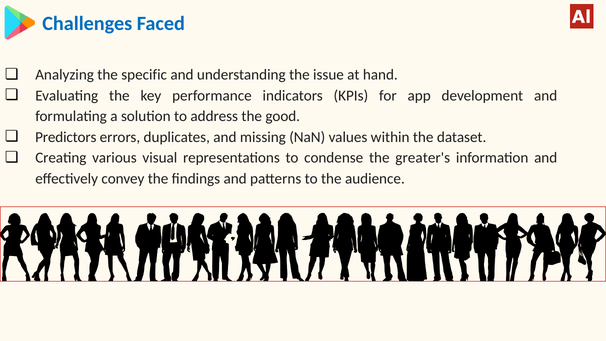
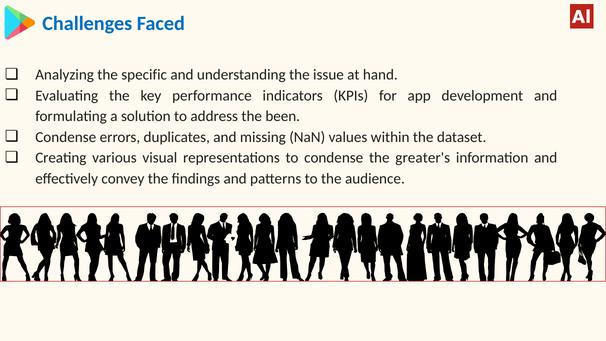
good: good -> been (283, 116)
Predictors: Predictors -> Condense (66, 137)
